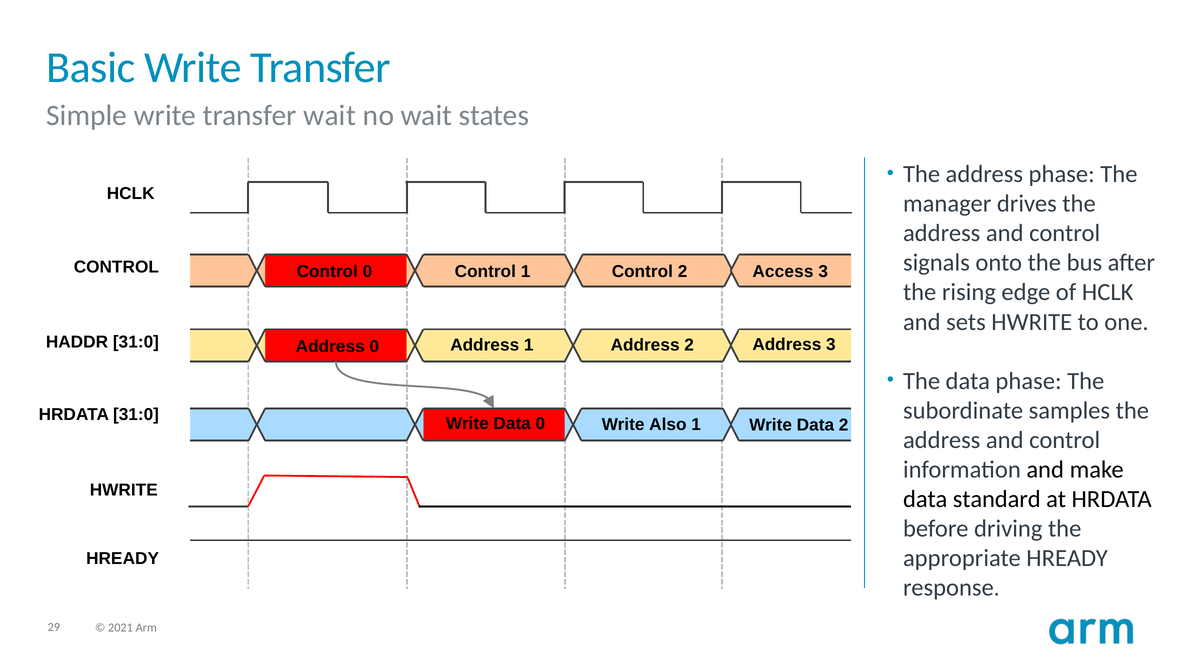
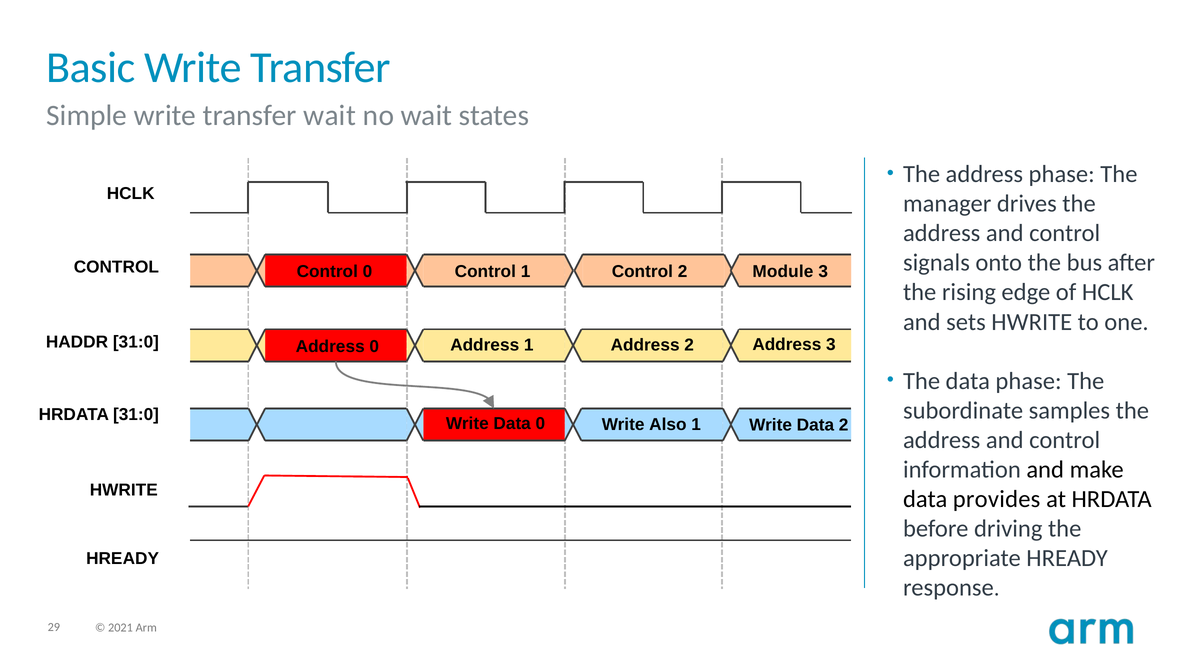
Access: Access -> Module (783, 271)
standard: standard -> provides (997, 499)
